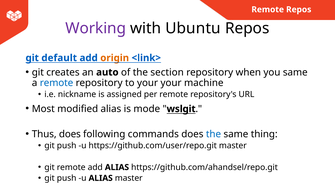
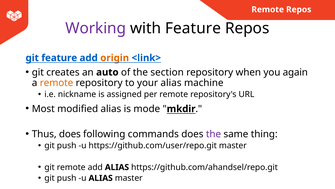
with Ubuntu: Ubuntu -> Feature (193, 28)
git default: default -> feature (59, 58)
you same: same -> again (295, 72)
remote colour: blue -> orange (57, 83)
your your: your -> alias (171, 83)
wslgit: wslgit -> mkdir (181, 109)
the colour: blue -> purple (213, 134)
